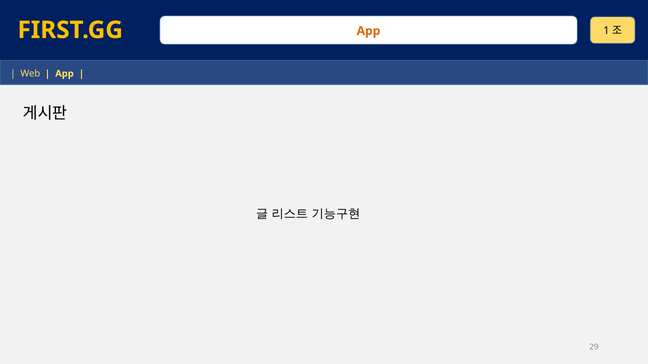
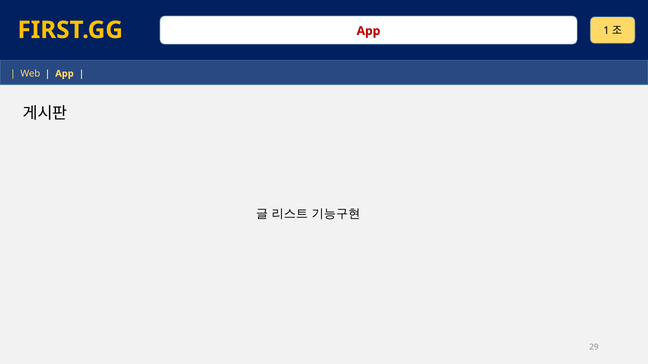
App colour: orange -> red (369, 31)
